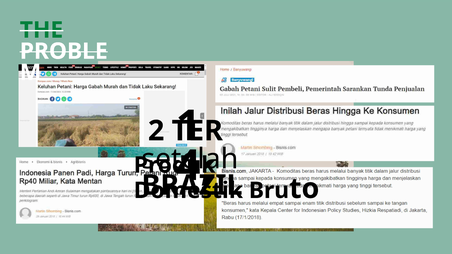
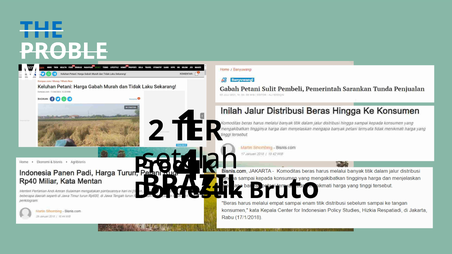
THE colour: green -> blue (41, 30)
